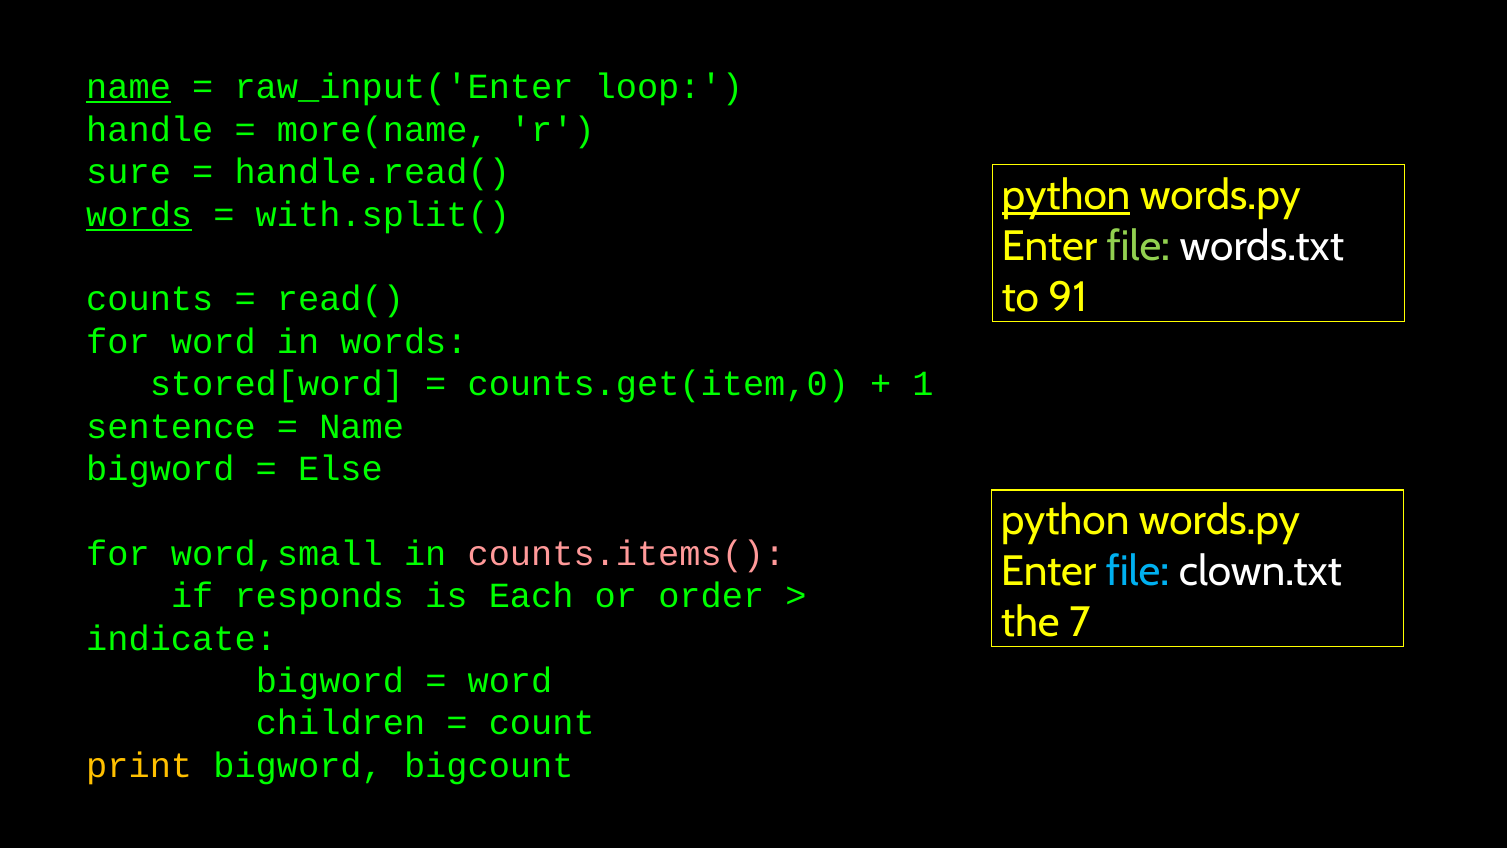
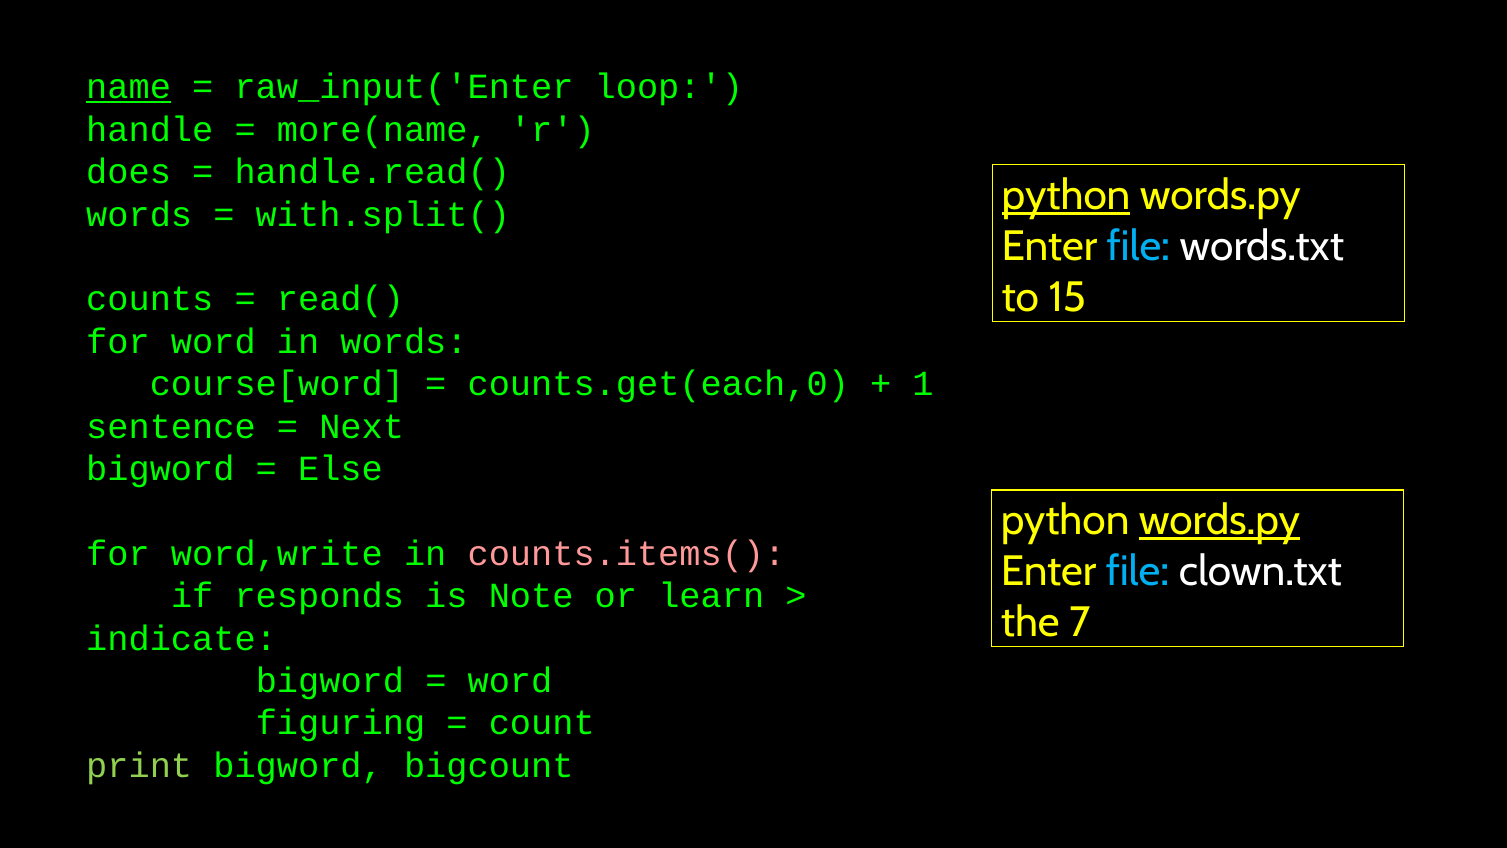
sure: sure -> does (129, 172)
words underline: present -> none (139, 214)
file colour: light green -> light blue (1138, 246)
91: 91 -> 15 (1067, 297)
stored[word: stored[word -> course[word (277, 384)
counts.get(item,0: counts.get(item,0 -> counts.get(each,0 (658, 384)
Name: Name -> Next (362, 426)
words.py underline: none -> present (1220, 520)
word,small: word,small -> word,write (277, 553)
Each: Each -> Note (531, 596)
order: order -> learn (711, 596)
children: children -> figuring (341, 723)
print colour: yellow -> light green (139, 765)
